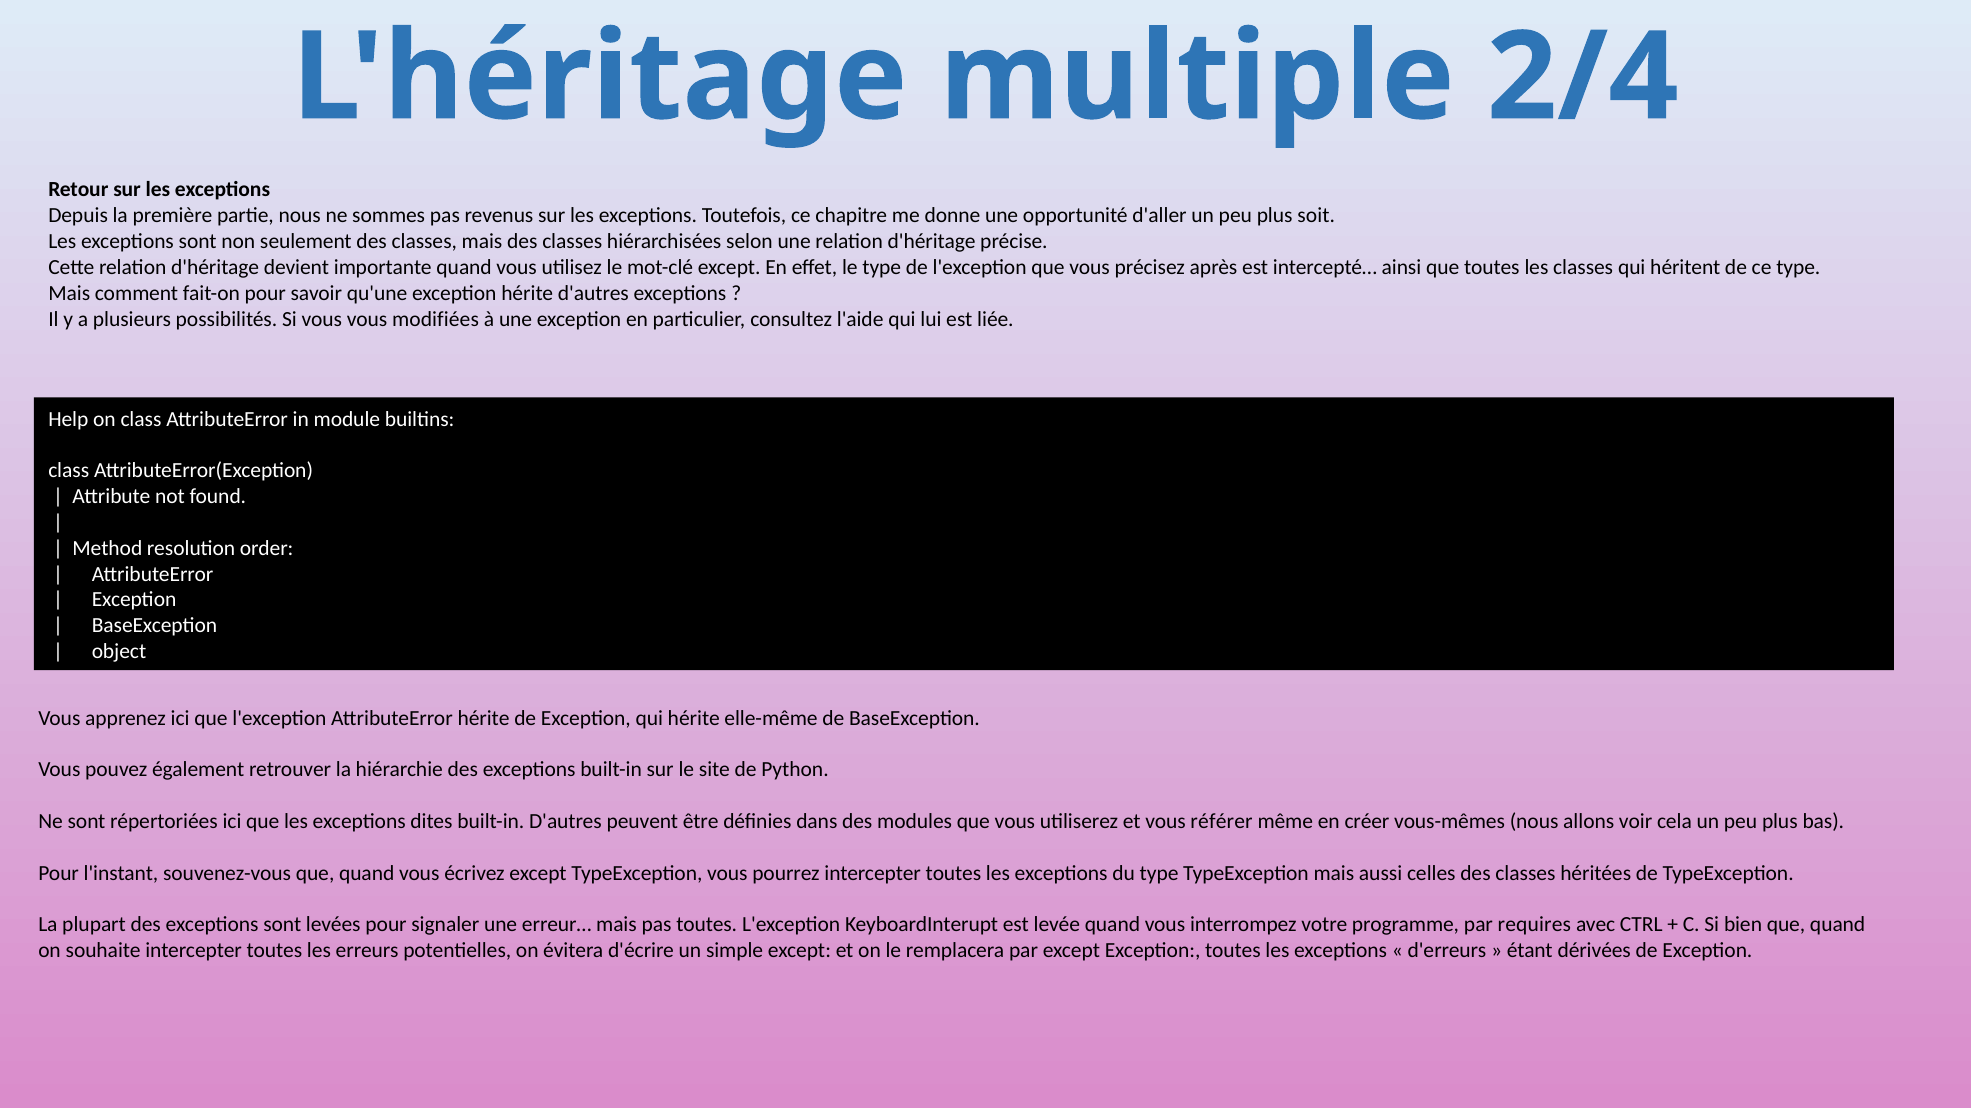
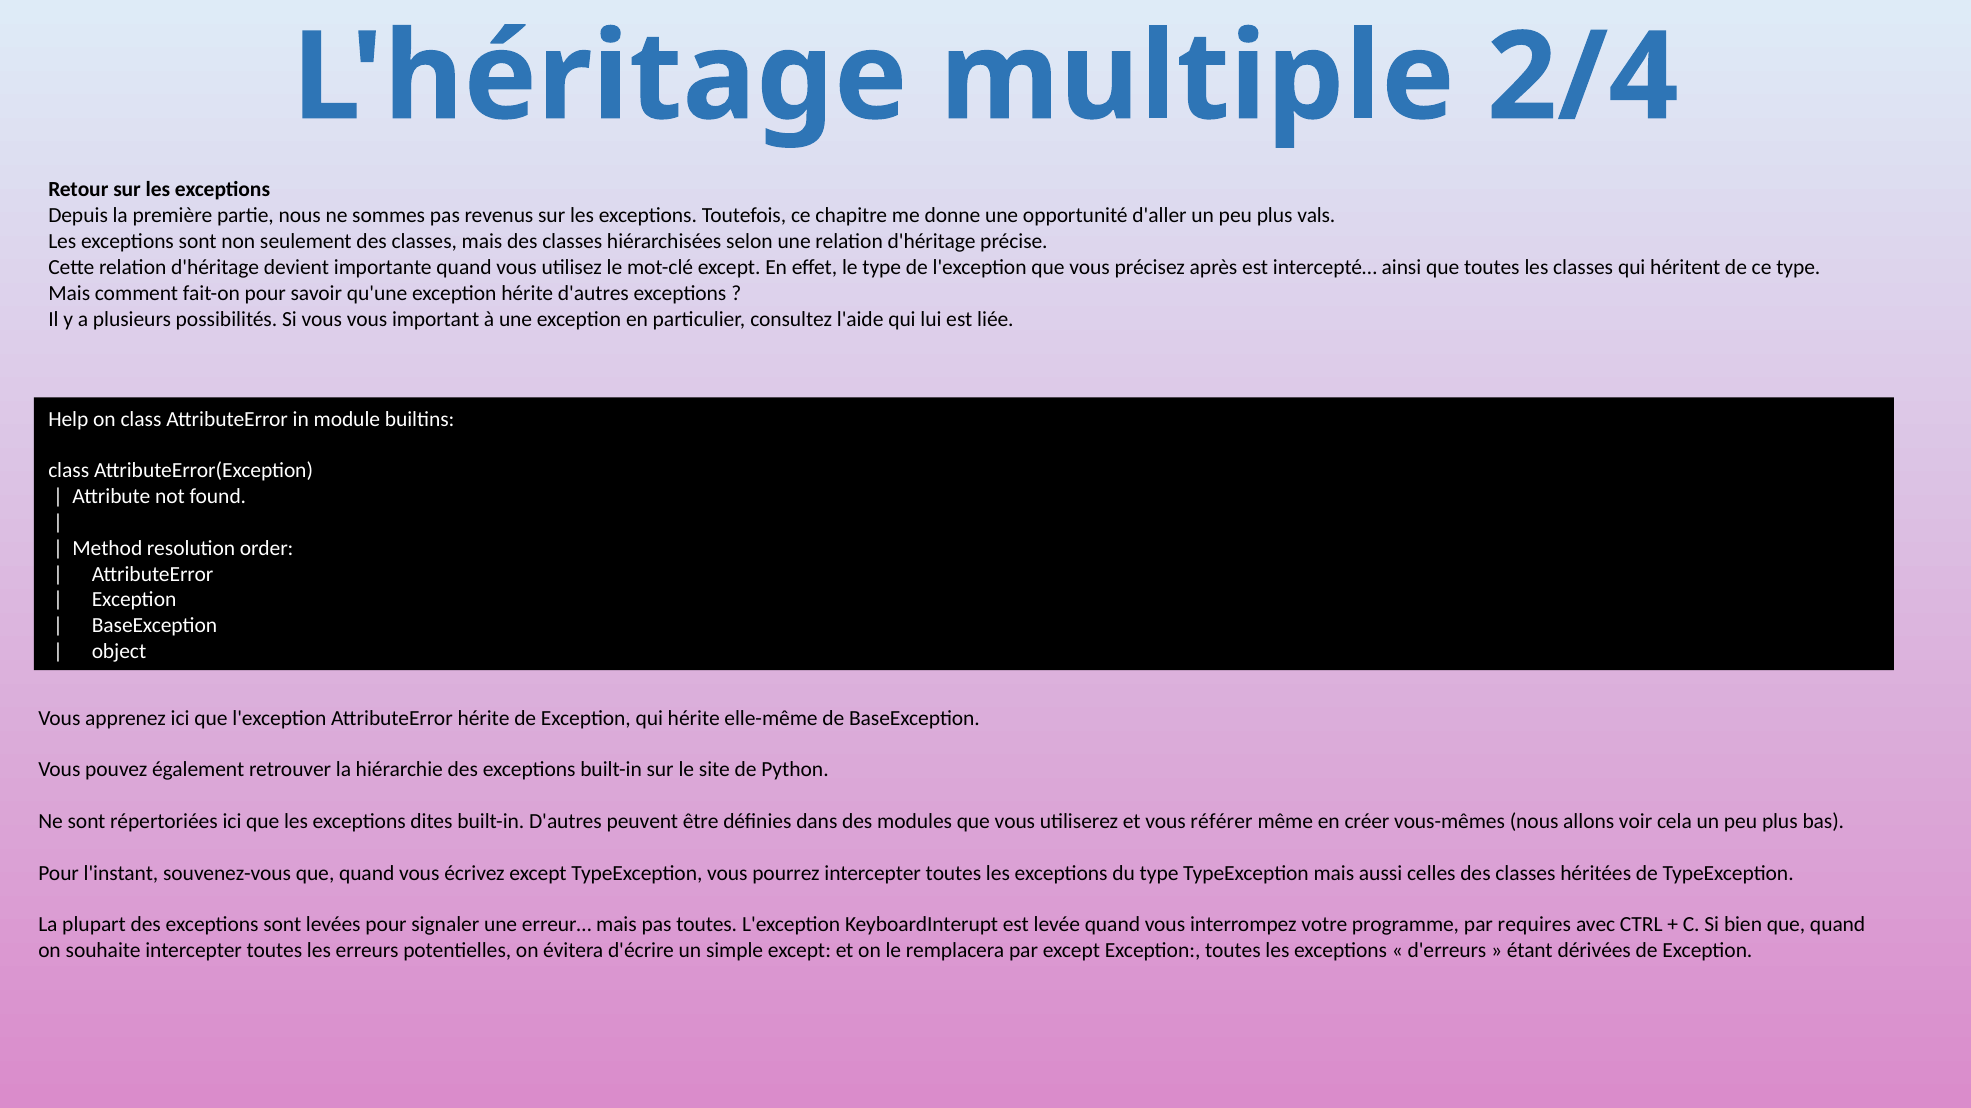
soit: soit -> vals (1316, 216)
modifiées: modifiées -> important (436, 319)
